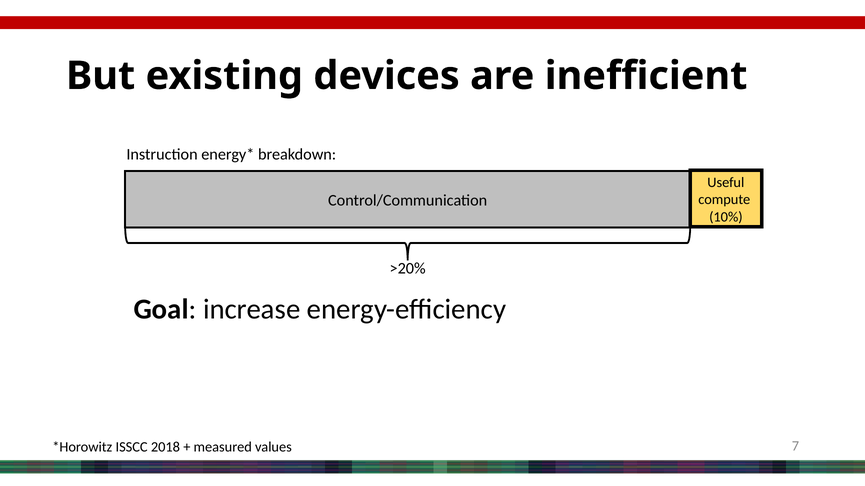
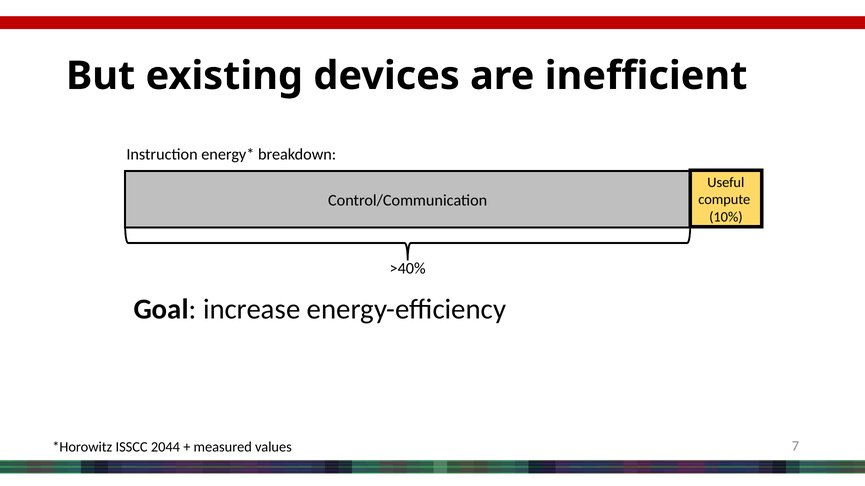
>20%: >20% -> >40% (408, 269)
2018: 2018 -> 2044 (165, 447)
